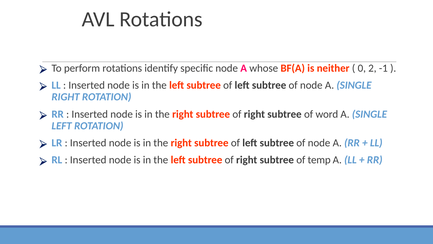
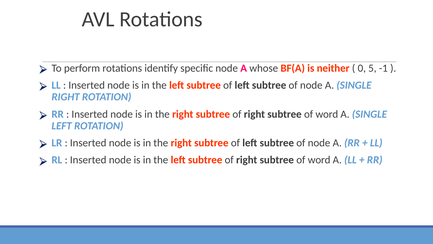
2: 2 -> 5 (372, 68)
temp: temp -> word (319, 160)
